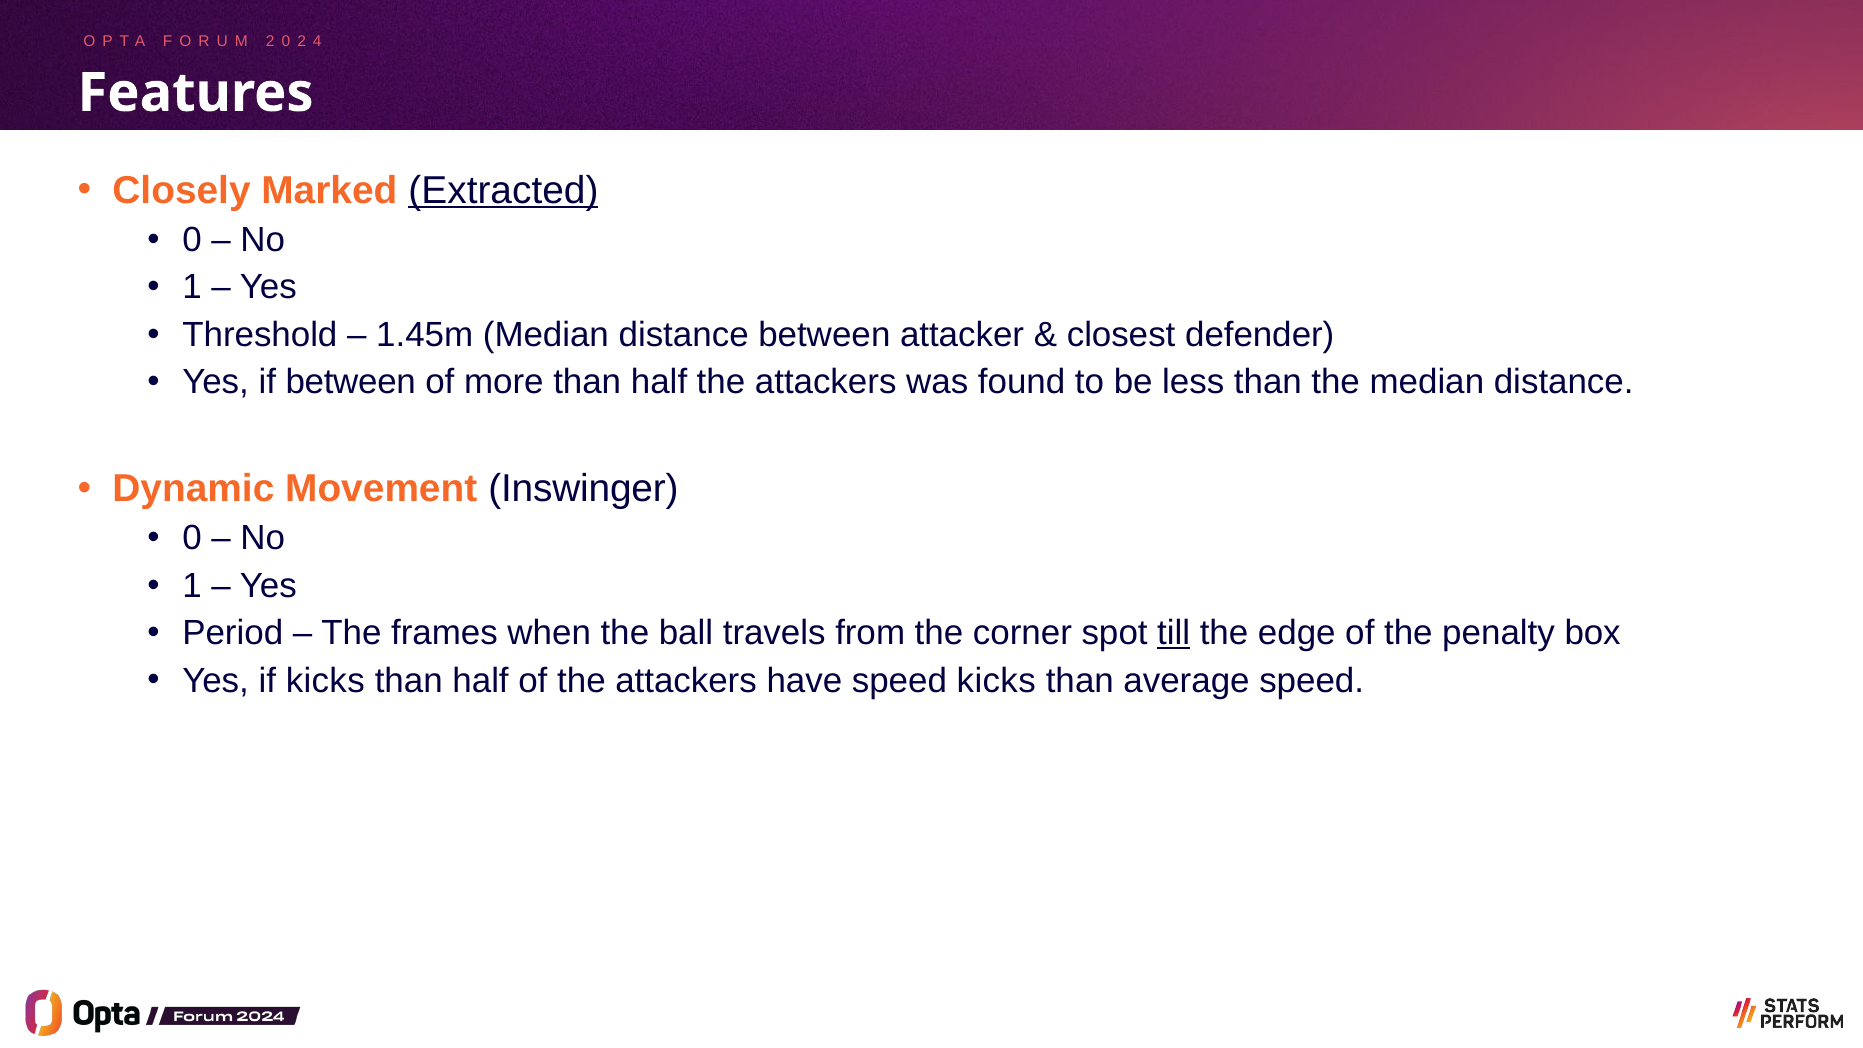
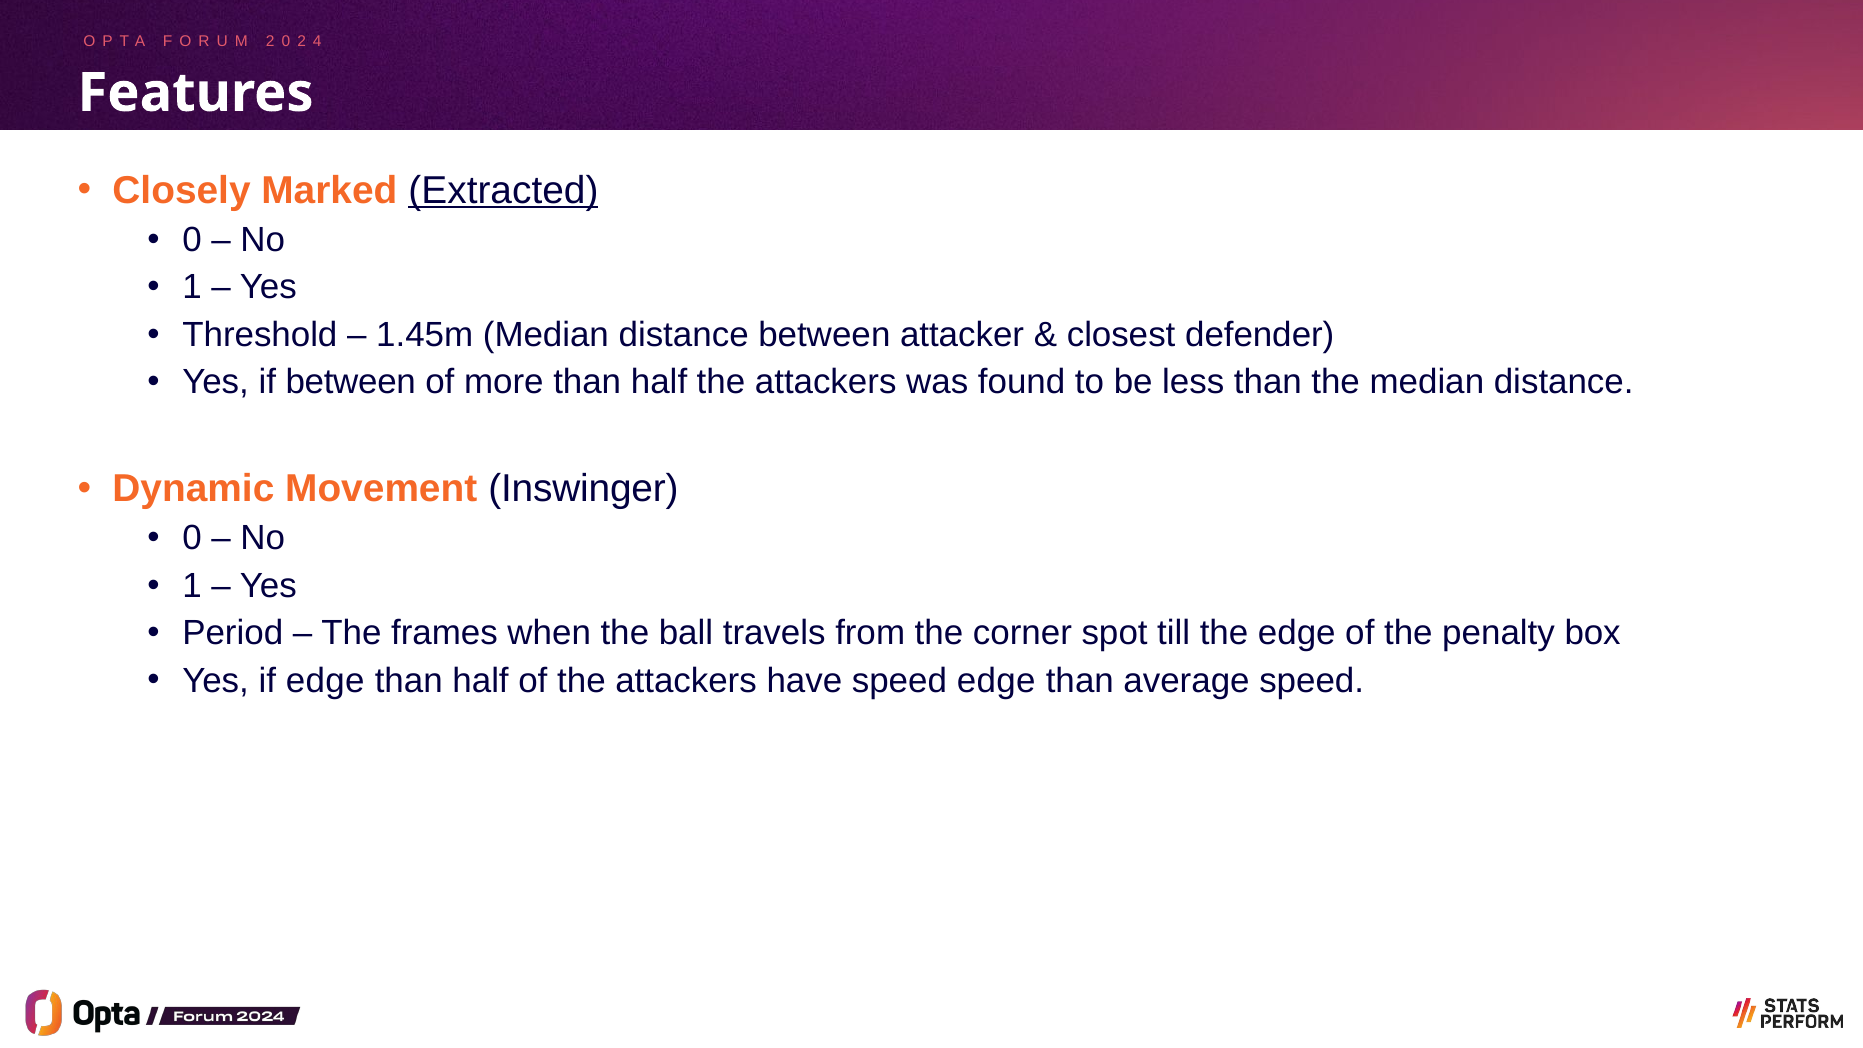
till underline: present -> none (1174, 633)
if kicks: kicks -> edge (325, 681)
speed kicks: kicks -> edge (996, 681)
